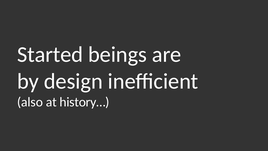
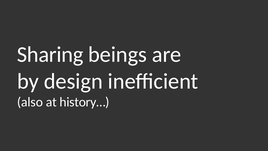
Started: Started -> Sharing (50, 54)
